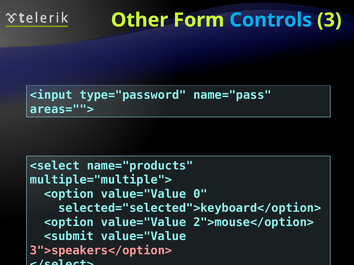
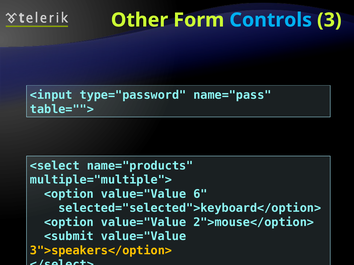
areas="">: areas=""> -> table=""> (62, 109)
0: 0 -> 6 (200, 194)
3">speakers</option> colour: pink -> yellow (101, 251)
